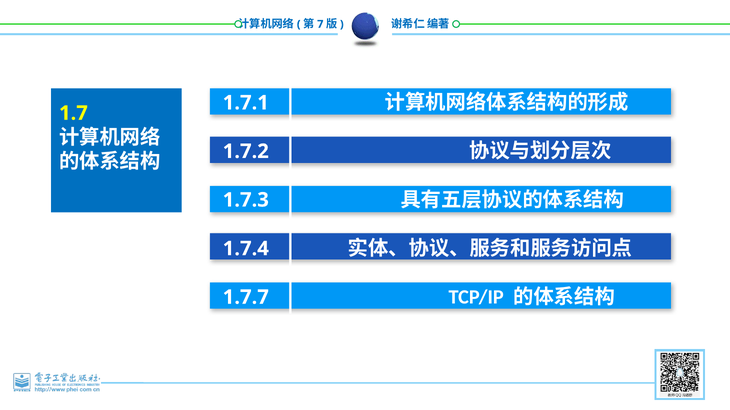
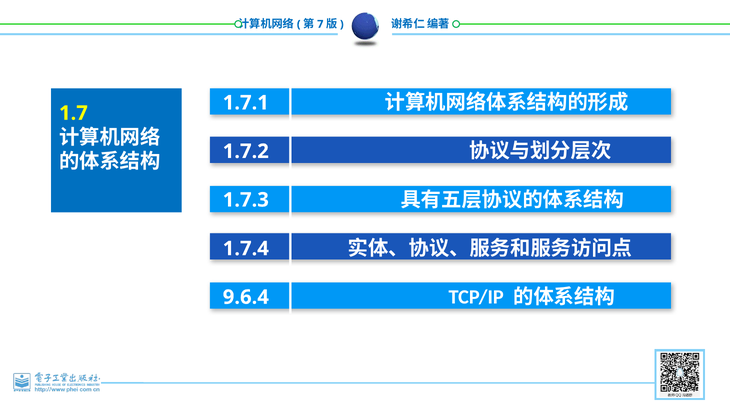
1.7.7: 1.7.7 -> 9.6.4 (246, 298)
